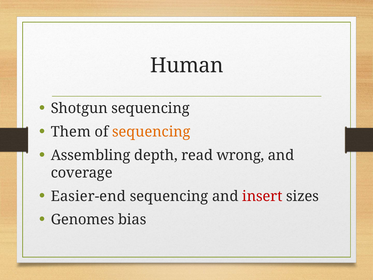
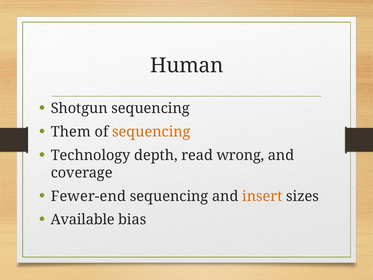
Assembling: Assembling -> Technology (91, 155)
Easier-end: Easier-end -> Fewer-end (88, 196)
insert colour: red -> orange (262, 196)
Genomes: Genomes -> Available (83, 219)
